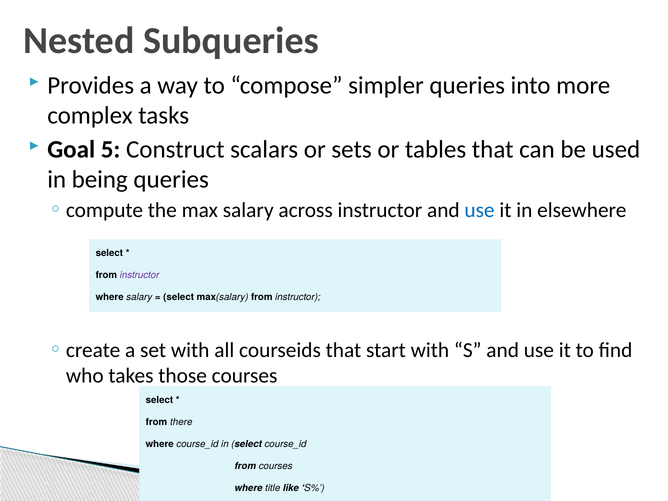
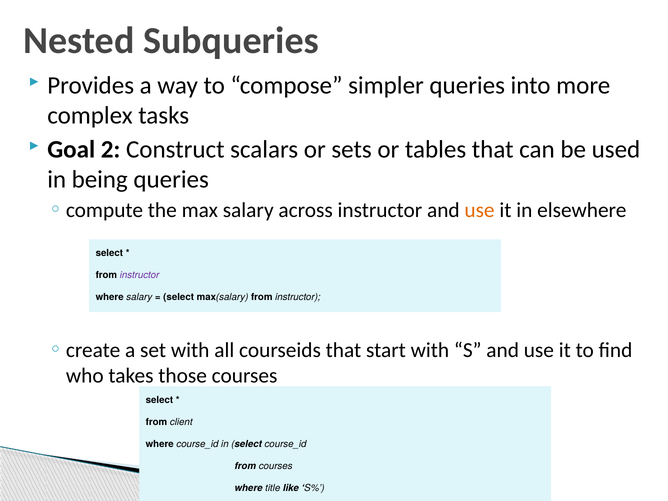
5: 5 -> 2 (111, 149)
use colour: blue -> orange (480, 210)
there: there -> client (181, 422)
